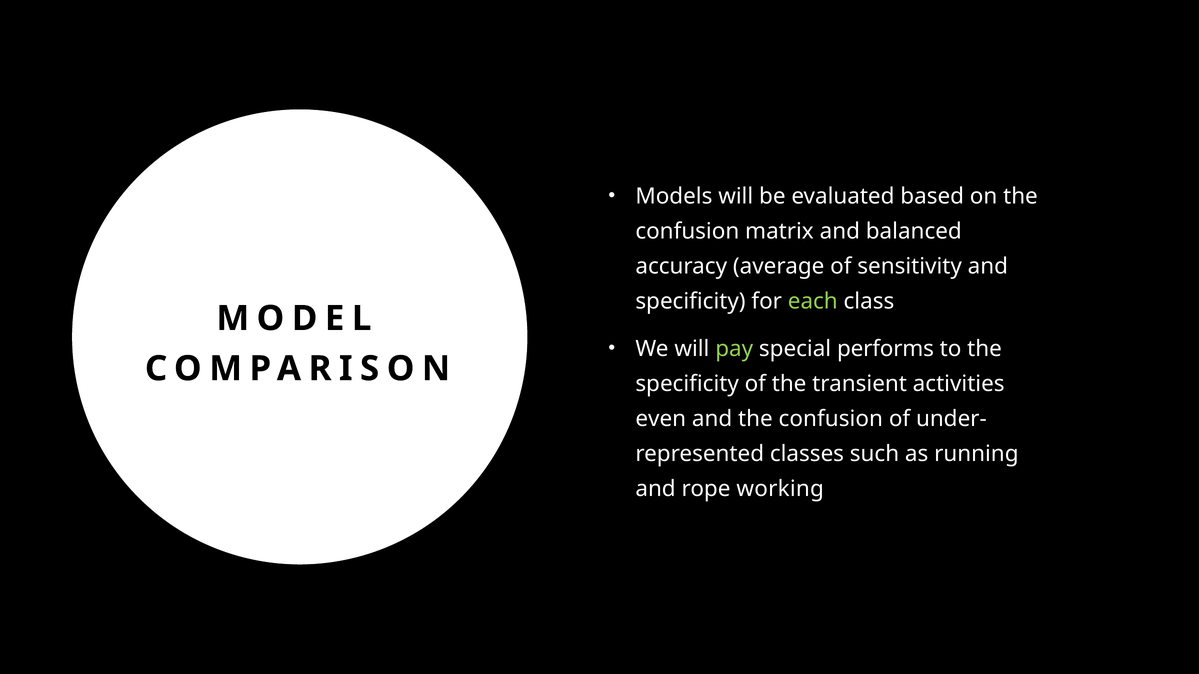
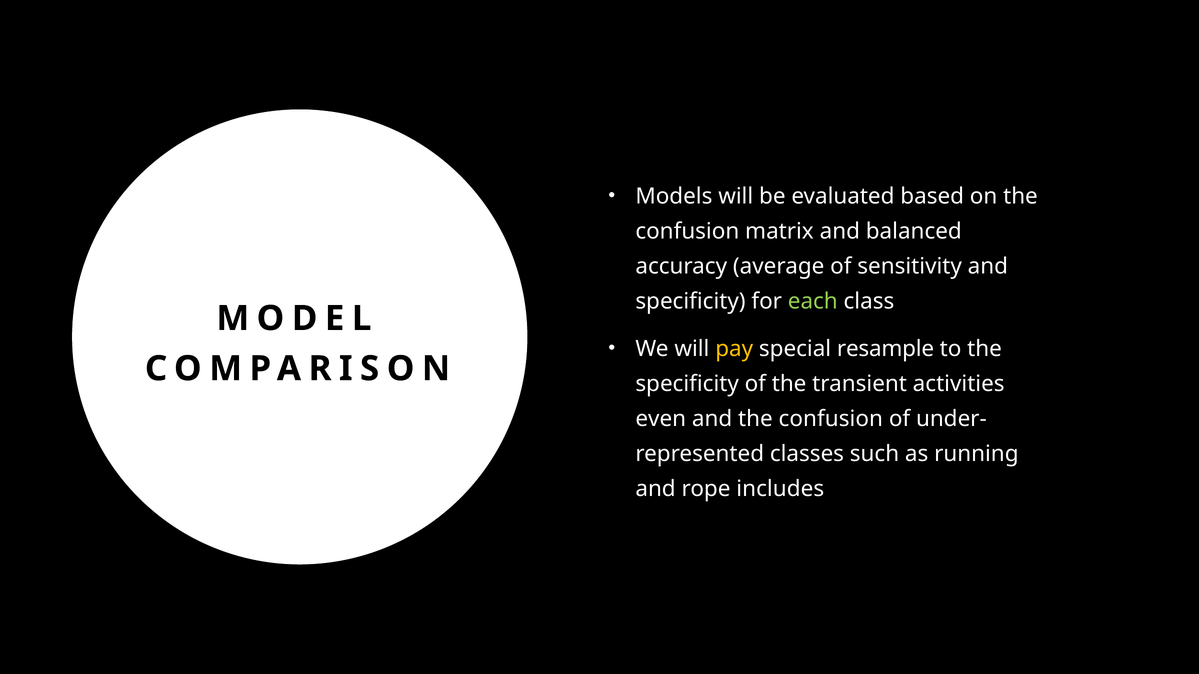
pay colour: light green -> yellow (734, 349)
performs: performs -> resample (886, 349)
working: working -> includes (780, 489)
